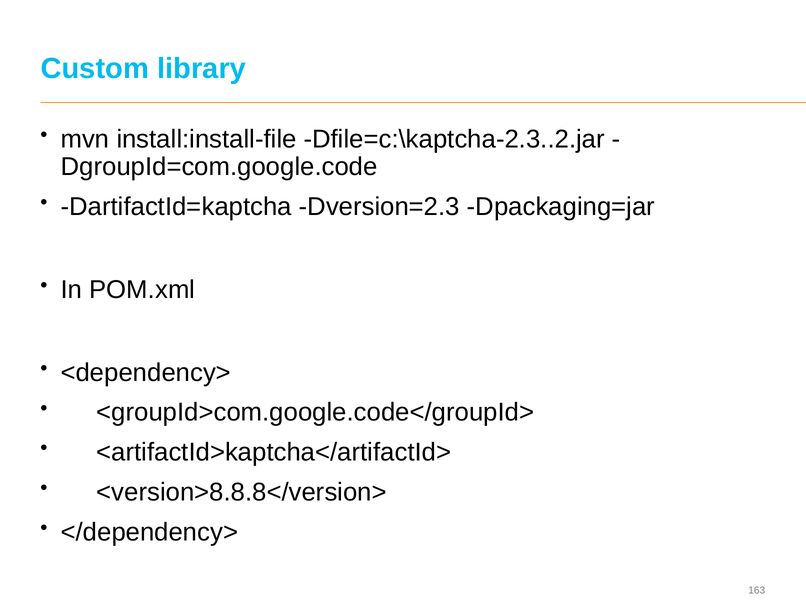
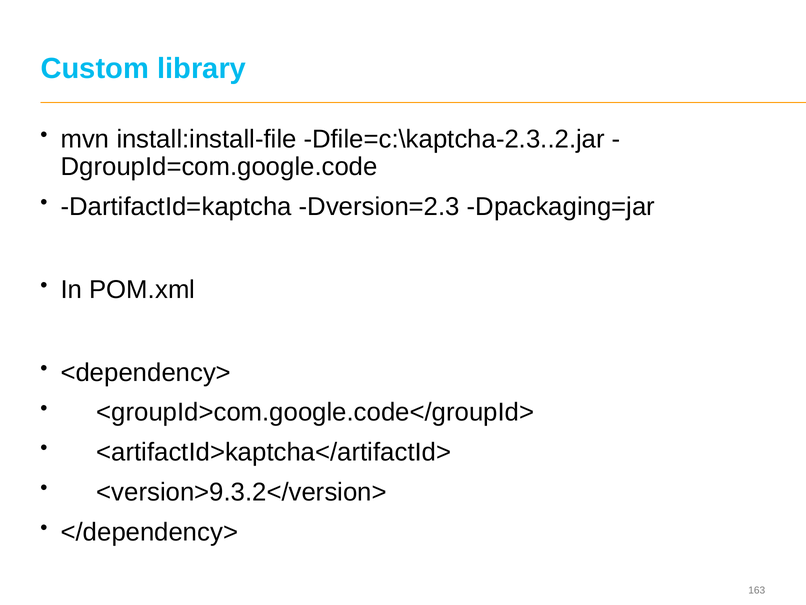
<version>8.8.8</version>: <version>8.8.8</version> -> <version>9.3.2</version> (242, 492)
